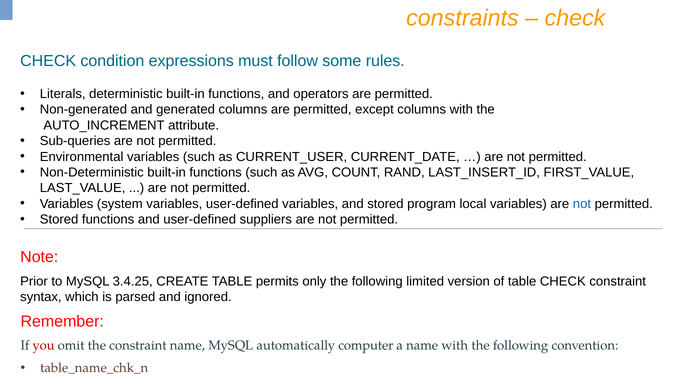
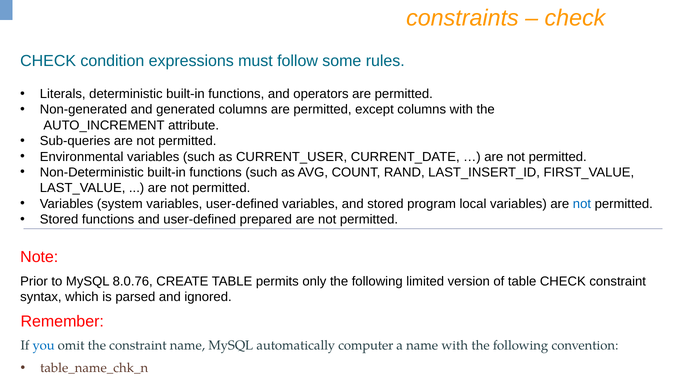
suppliers: suppliers -> prepared (266, 220)
3.4.25: 3.4.25 -> 8.0.76 (133, 282)
you colour: red -> blue (44, 346)
